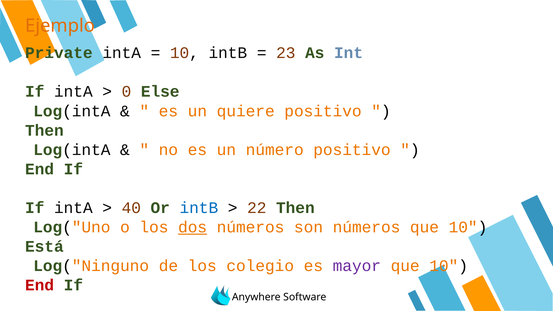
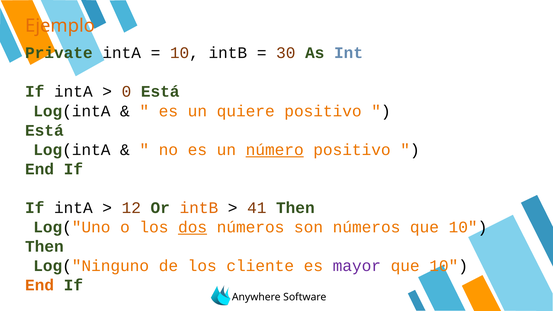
23: 23 -> 30 (286, 53)
0 Else: Else -> Está (160, 92)
Then: Then -> Está (44, 130)
número underline: none -> present (275, 150)
40: 40 -> 12 (131, 208)
intB colour: blue -> orange (199, 208)
22: 22 -> 41 (257, 208)
Está: Está -> Then (44, 247)
colegio: colegio -> cliente (260, 266)
End colour: red -> orange (40, 285)
